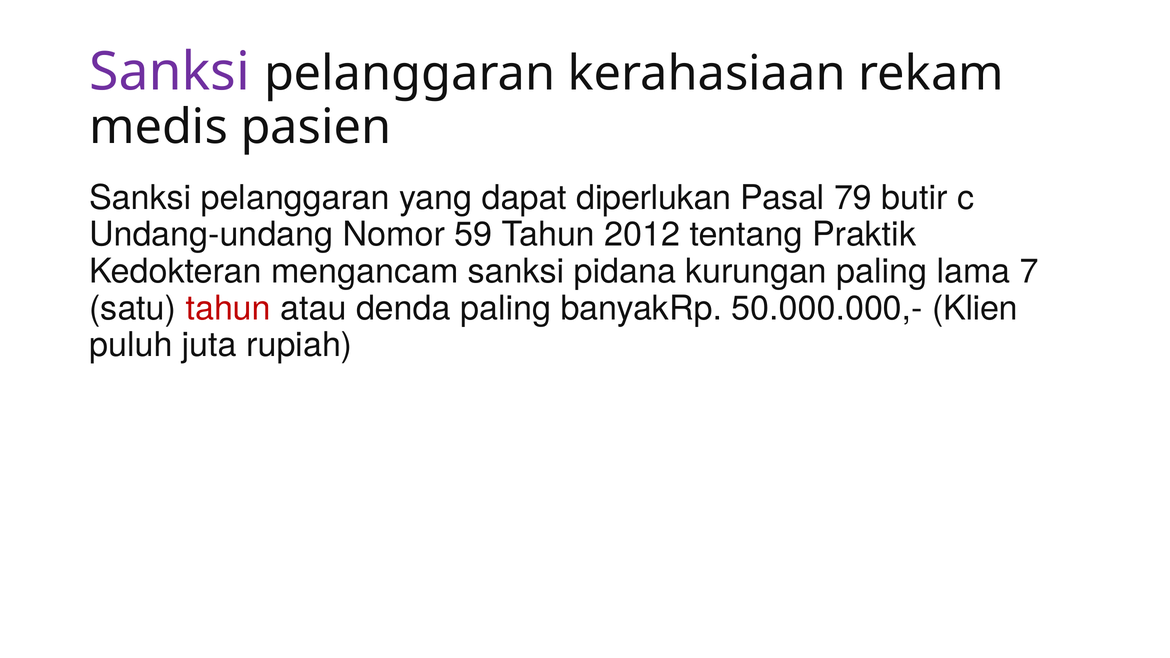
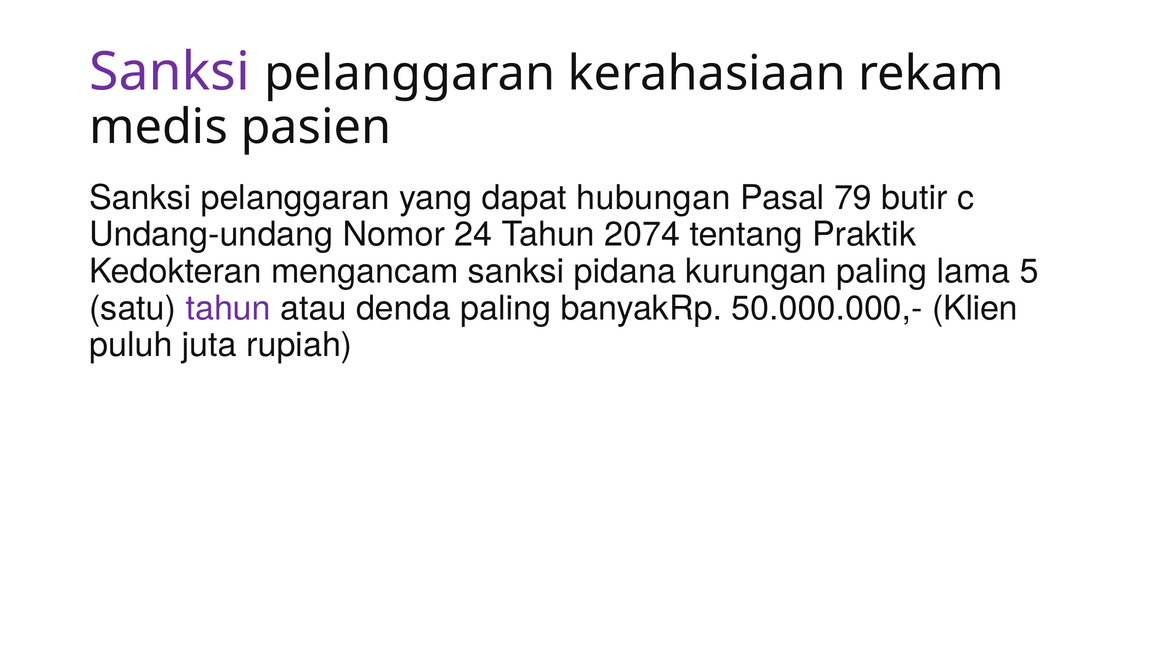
diperlukan: diperlukan -> hubungan (654, 198)
59: 59 -> 24 (473, 235)
2012: 2012 -> 2074 (642, 235)
7: 7 -> 5 (1029, 272)
tahun colour: red -> purple (228, 308)
